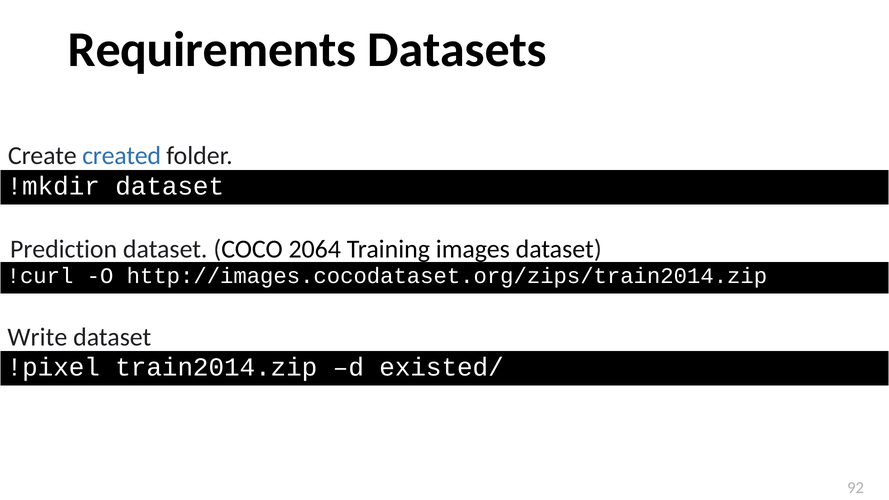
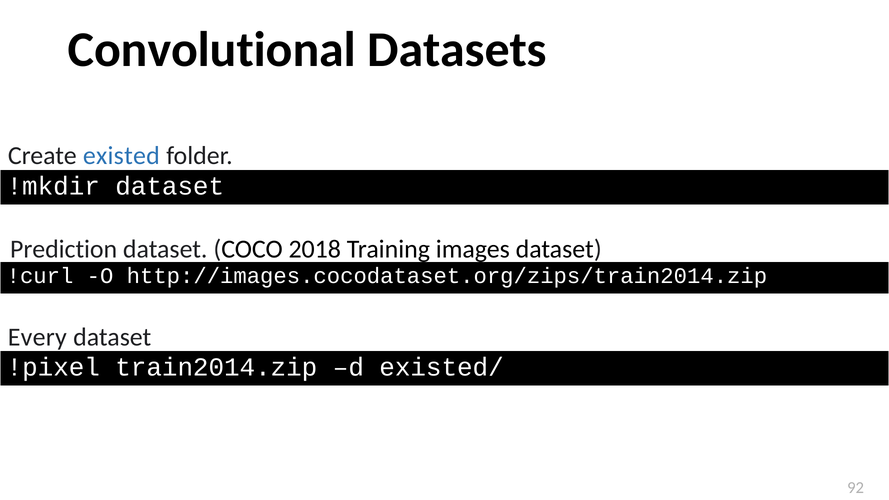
Requirements: Requirements -> Convolutional (212, 50)
created: created -> existed (121, 156)
2064: 2064 -> 2018 (315, 249)
Write: Write -> Every (37, 337)
